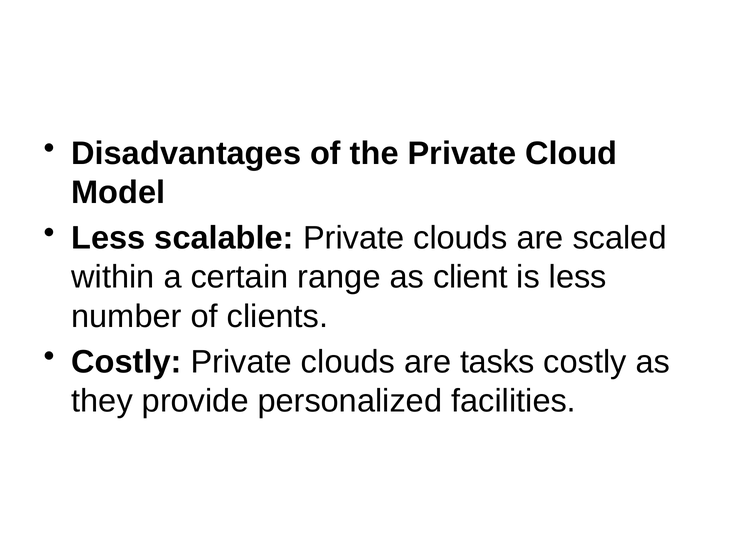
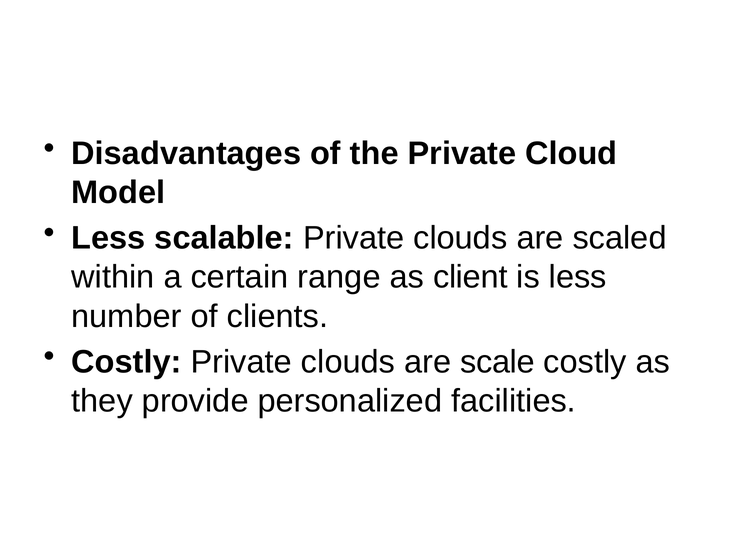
tasks: tasks -> scale (497, 362)
